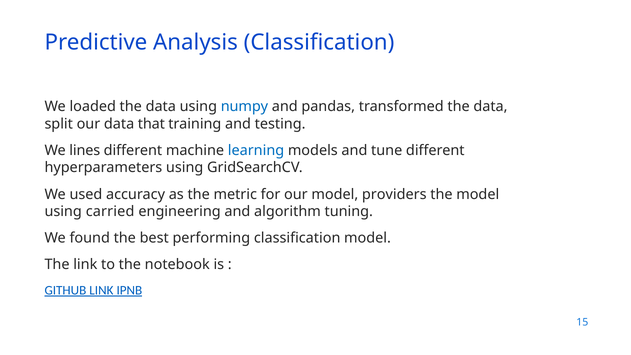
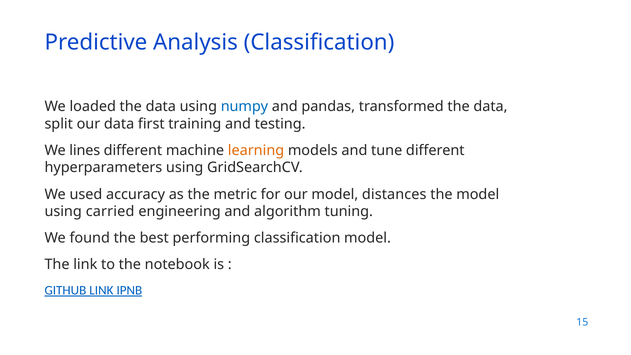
that: that -> first (151, 124)
learning colour: blue -> orange (256, 150)
providers: providers -> distances (394, 194)
